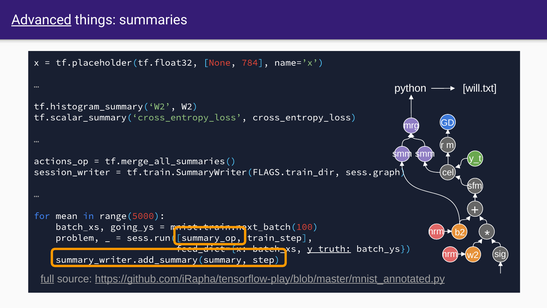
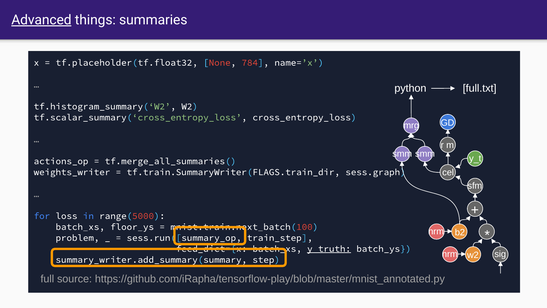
will.txt: will.txt -> full.txt (480, 88)
session_writer: session_writer -> weights_writer (72, 172)
mean: mean -> loss (67, 216)
going_ys: going_ys -> floor_ys (132, 227)
full underline: present -> none (47, 279)
https://github.com/iRapha/tensorflow-play/blob/master/mnist_annotated.py underline: present -> none (270, 279)
